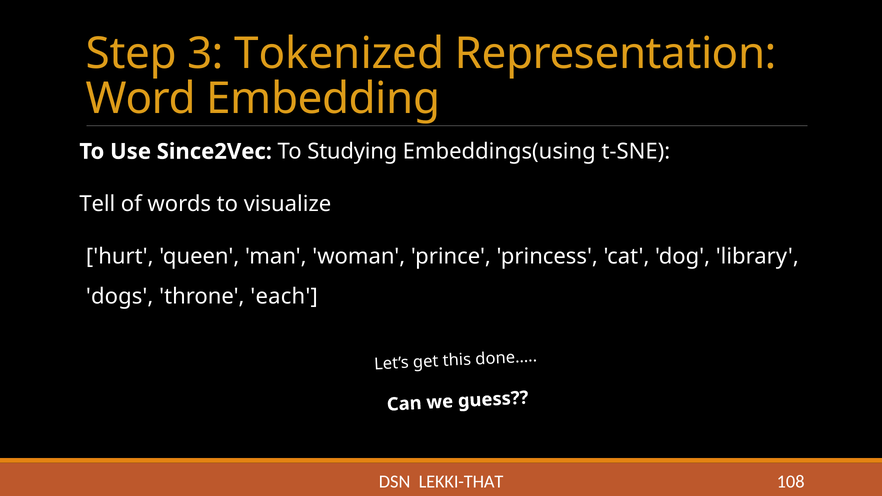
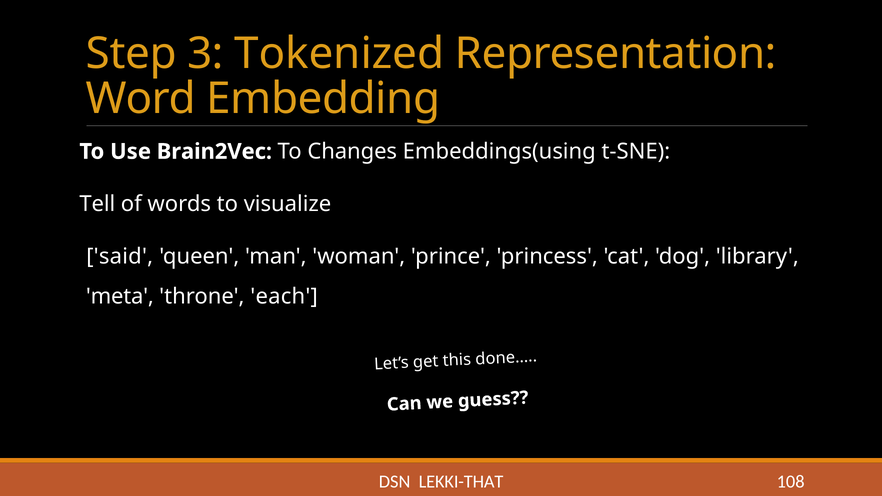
Since2Vec: Since2Vec -> Brain2Vec (214, 152)
Studying: Studying -> Changes (352, 152)
hurt: hurt -> said (120, 257)
dogs: dogs -> meta (120, 296)
